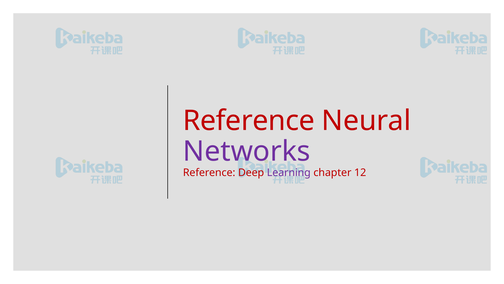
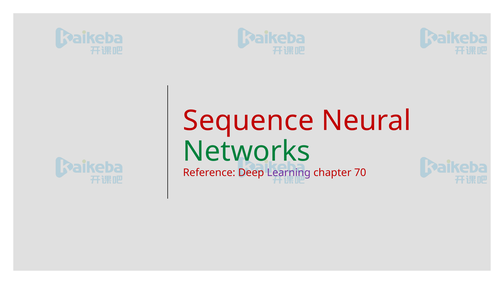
Reference: Reference -> Sequence (248, 121)
Networks colour: purple -> green (247, 151)
12: 12 -> 70 (360, 172)
